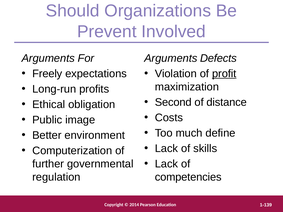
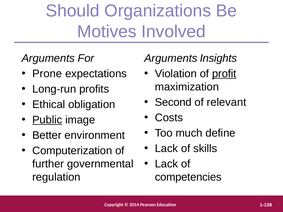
Prevent: Prevent -> Motives (107, 32)
Defects: Defects -> Insights (218, 58)
Freely: Freely -> Prone (47, 74)
distance: distance -> relevant (227, 102)
Public underline: none -> present (47, 120)
